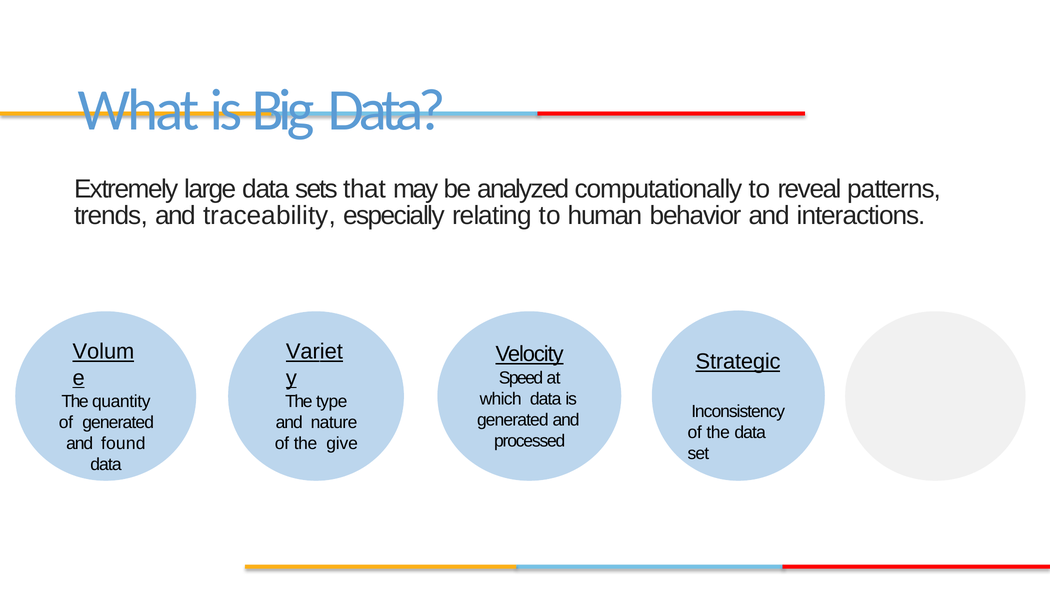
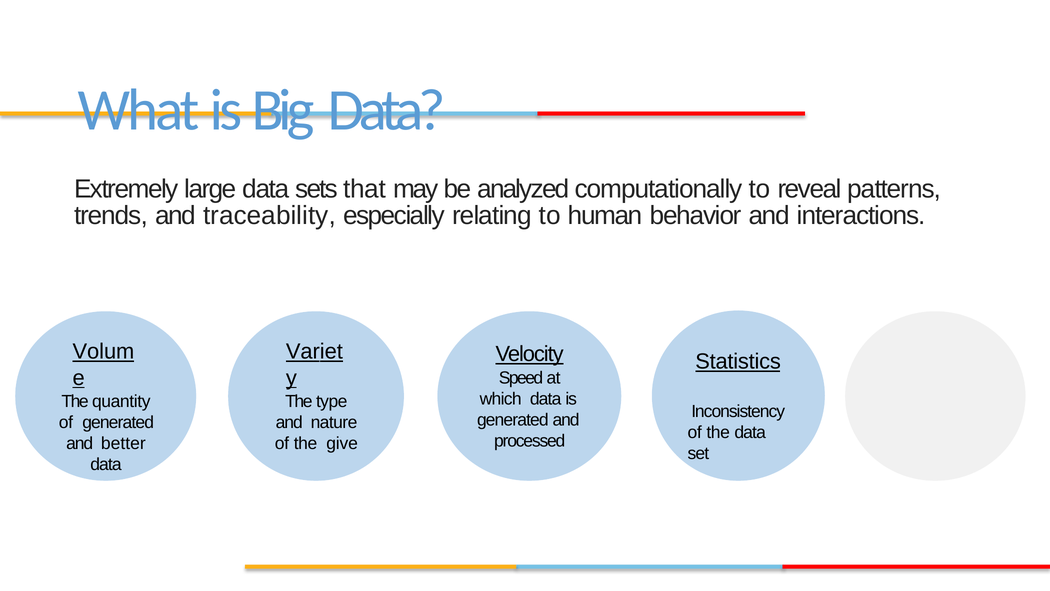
Strategic: Strategic -> Statistics (738, 361)
found: found -> better (123, 443)
